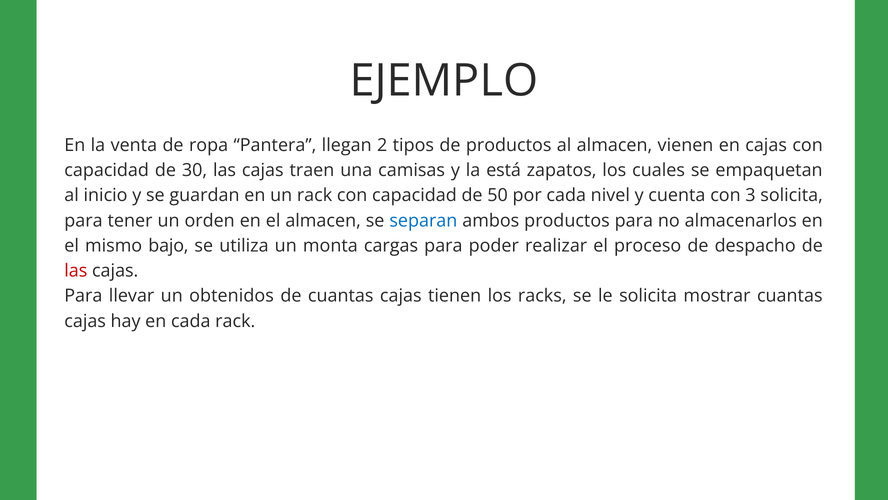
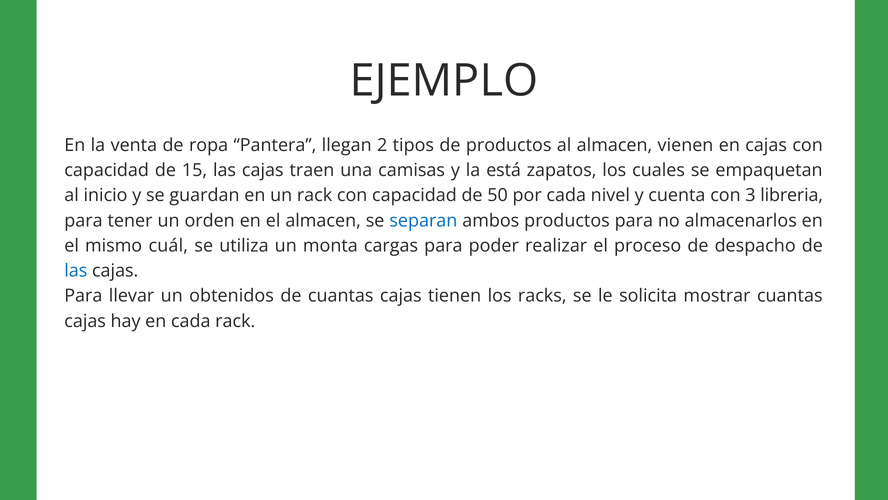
30: 30 -> 15 (194, 170)
3 solicita: solicita -> libreria (792, 195)
bajo: bajo -> cuál (168, 246)
las colour: red -> blue (76, 271)
